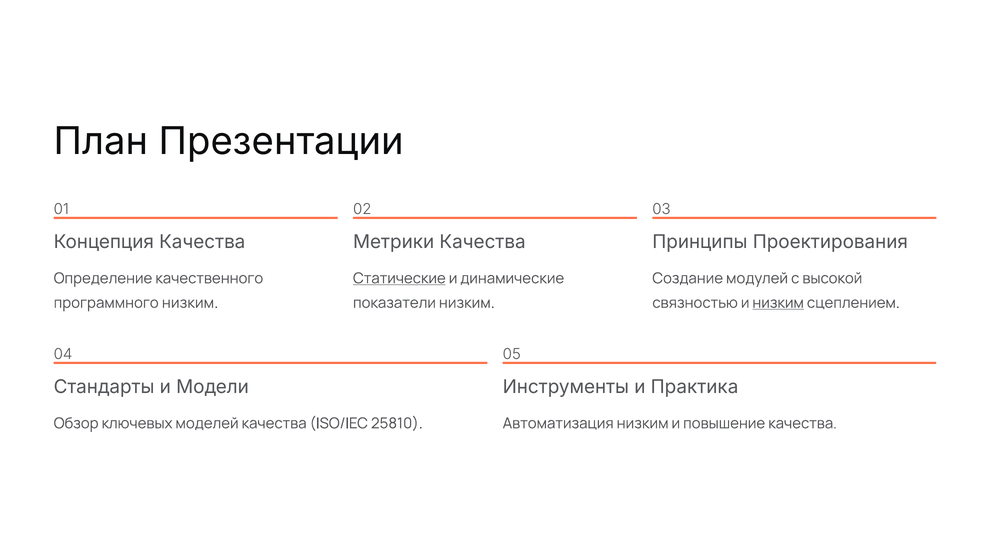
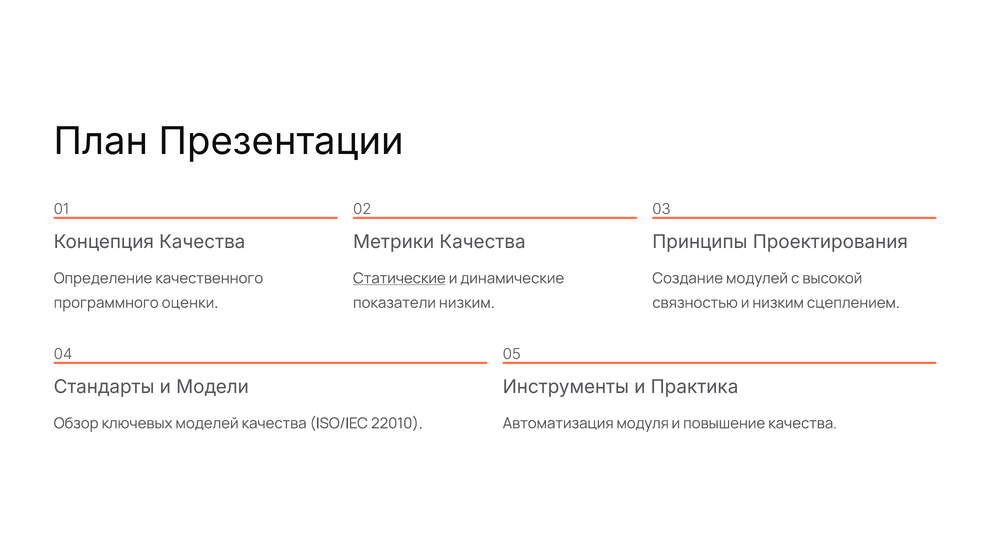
программного низким: низким -> оценки (190, 303)
низким underline: present -> none (778, 303)
25810: 25810 -> 22010 (397, 423)
Автоматизация низким: низким -> модуля (643, 423)
